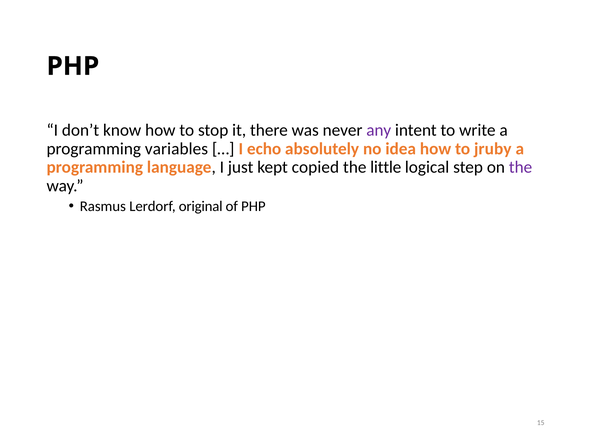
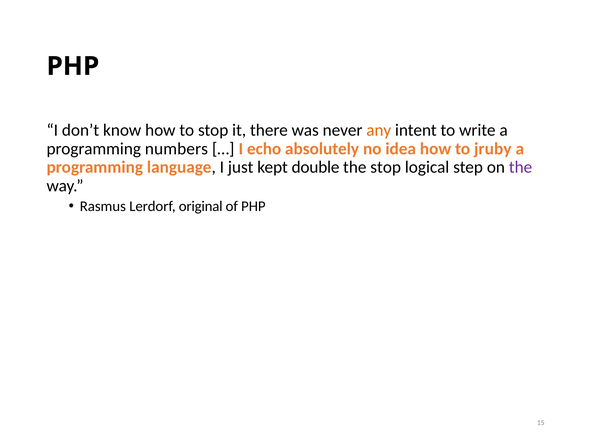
any colour: purple -> orange (379, 130)
variables: variables -> numbers (176, 149)
copied: copied -> double (316, 167)
the little: little -> stop (386, 167)
